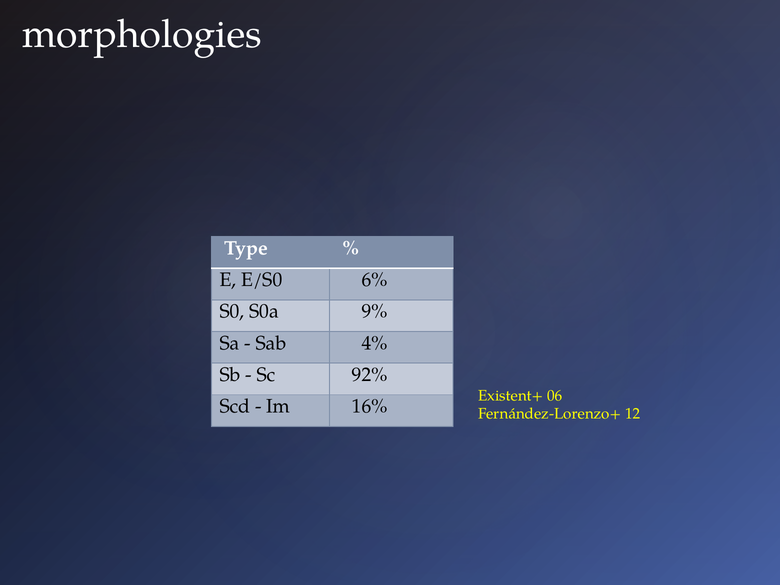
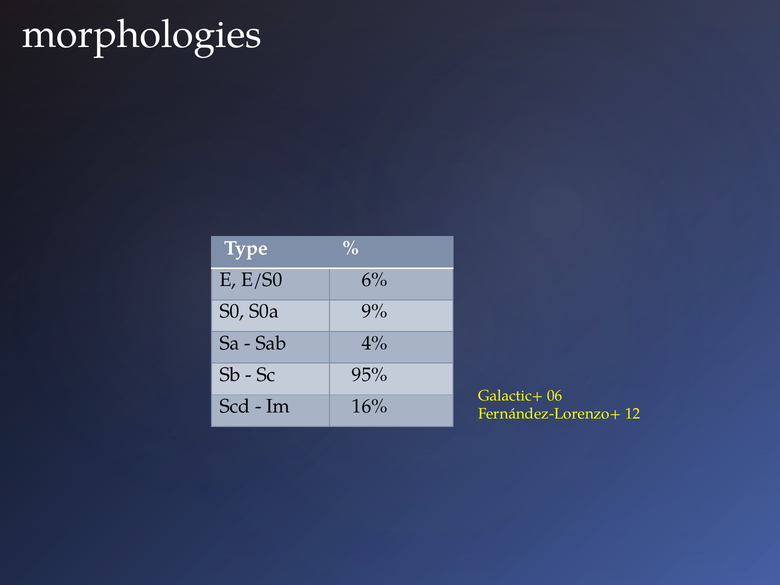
92%: 92% -> 95% (370, 375)
Existent+: Existent+ -> Galactic+ (511, 396)
